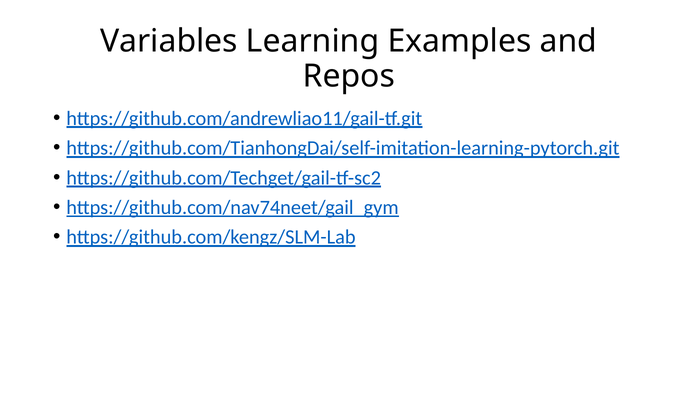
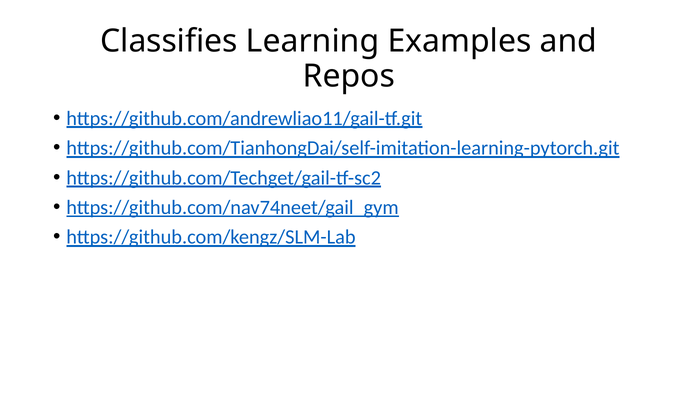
Variables: Variables -> Classifies (169, 41)
